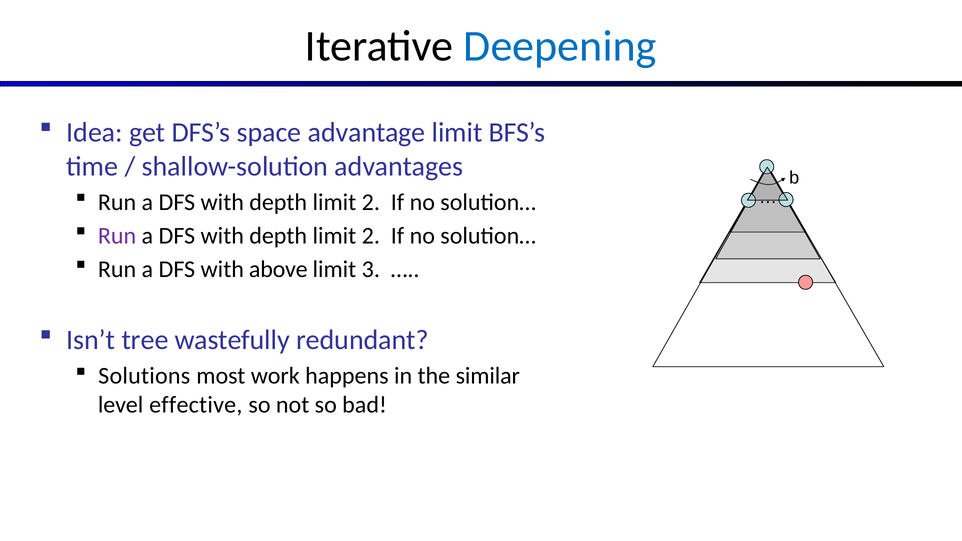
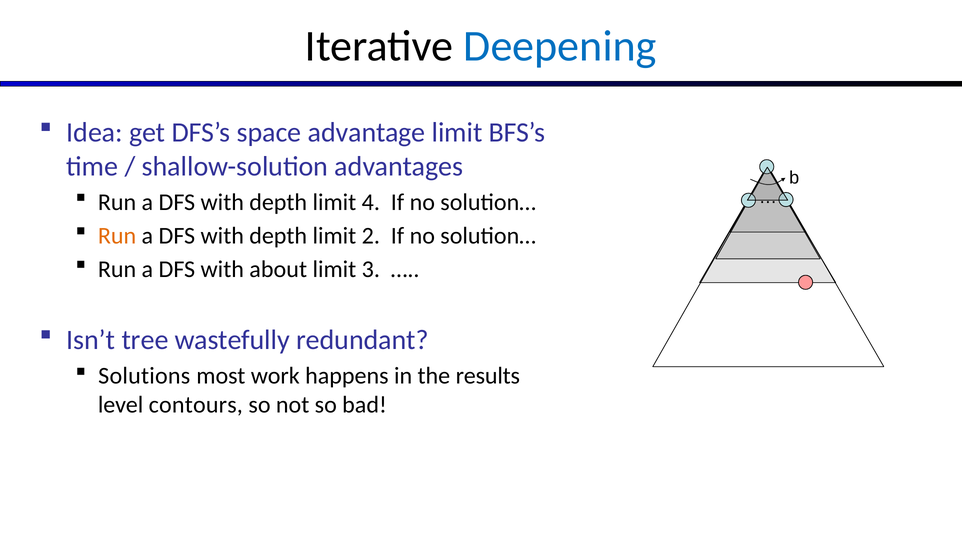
2: 2 -> 4 (371, 202)
Run colour: purple -> orange (117, 236)
above: above -> about (278, 269)
similar: similar -> results (488, 376)
effective: effective -> contours (196, 405)
